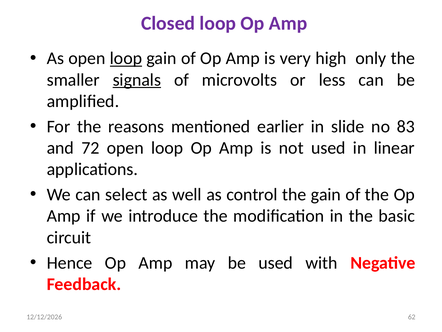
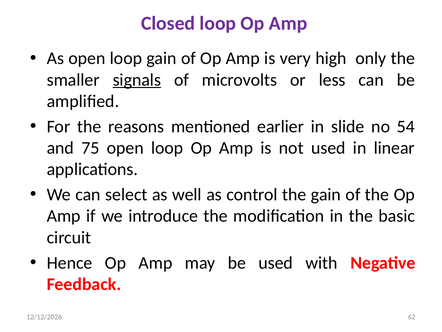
loop underline: present -> none (126, 58)
83: 83 -> 54 (406, 126)
72: 72 -> 75 (90, 148)
